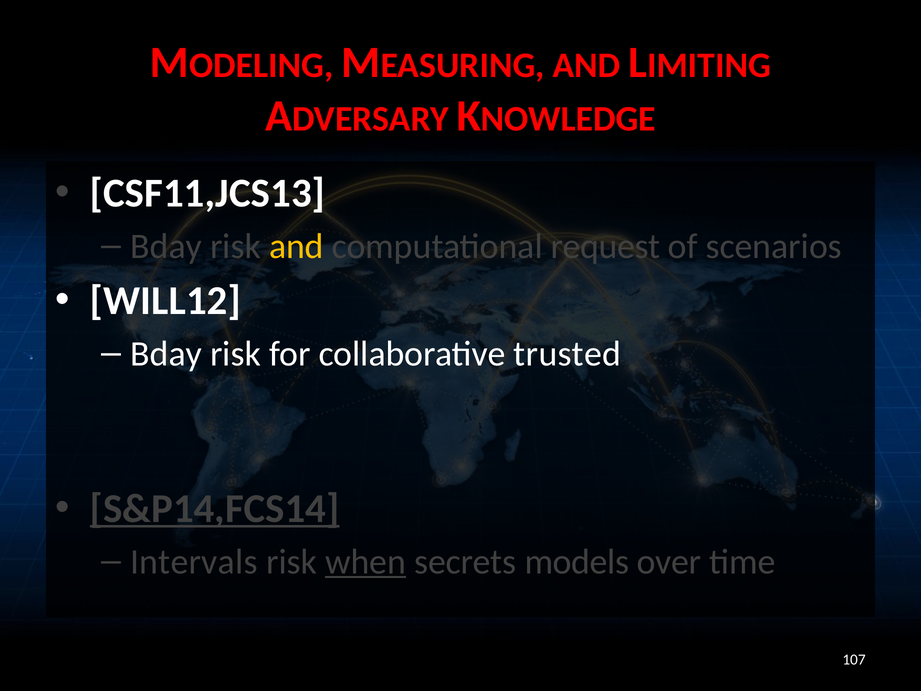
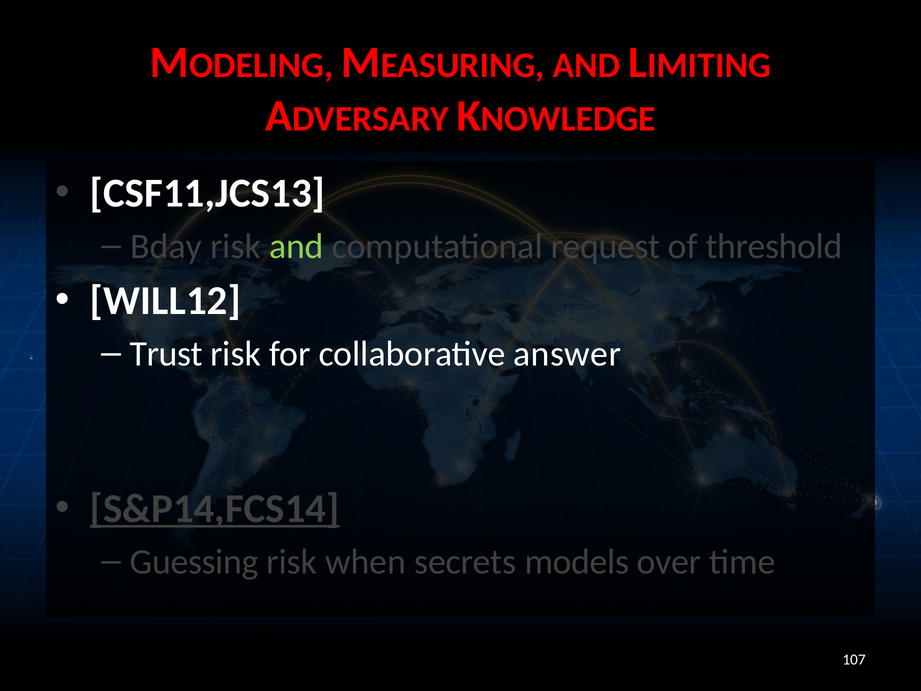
and colour: yellow -> light green (296, 246)
scenarios: scenarios -> threshold (774, 246)
Bday: Bday -> Trust (166, 354)
trusted: trusted -> answer (567, 354)
Intervals: Intervals -> Guessing (194, 561)
when underline: present -> none (366, 561)
